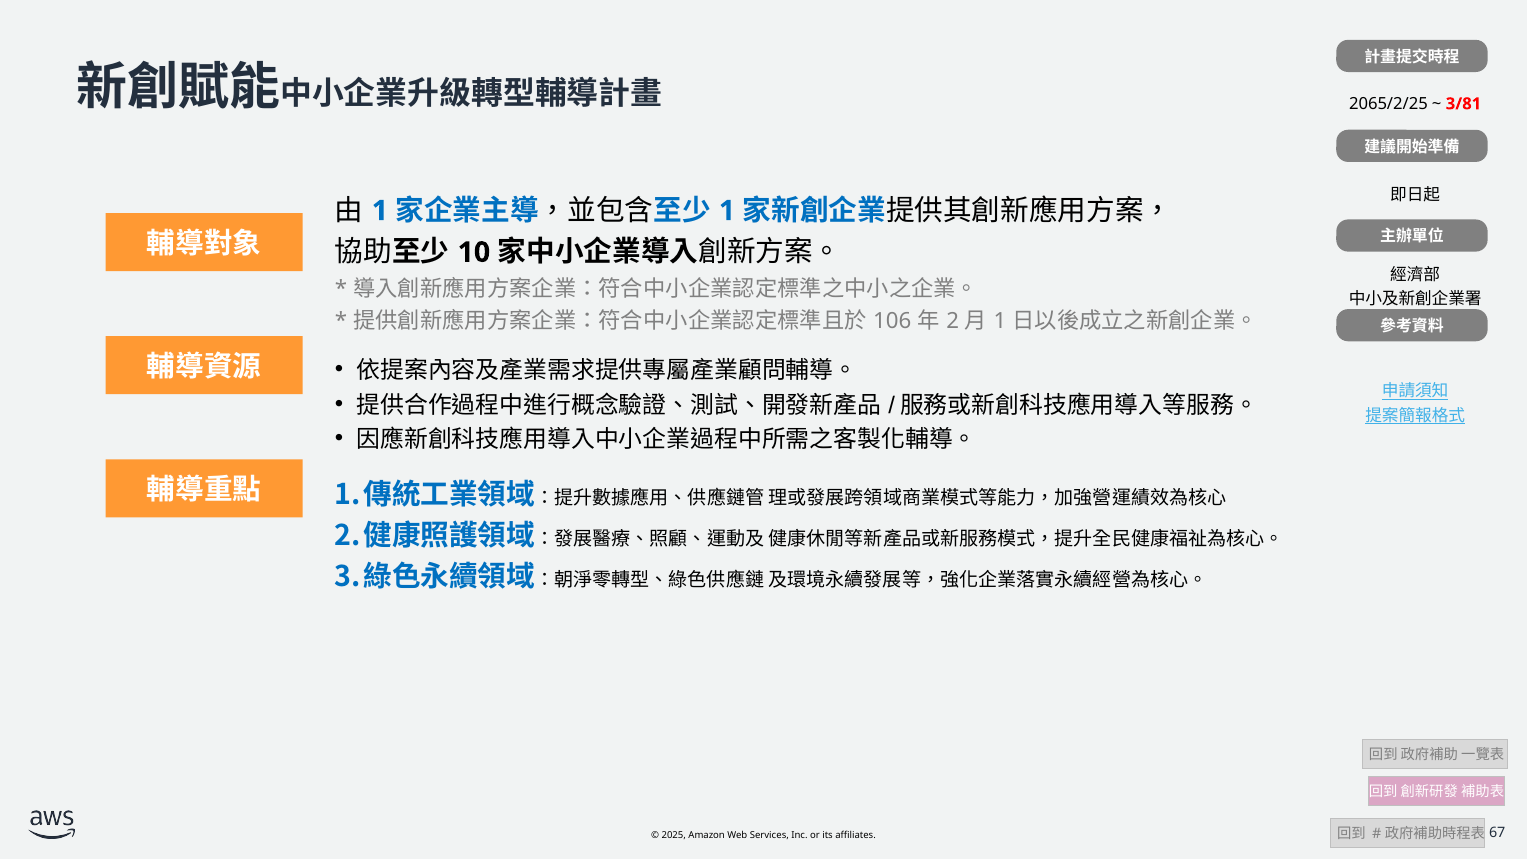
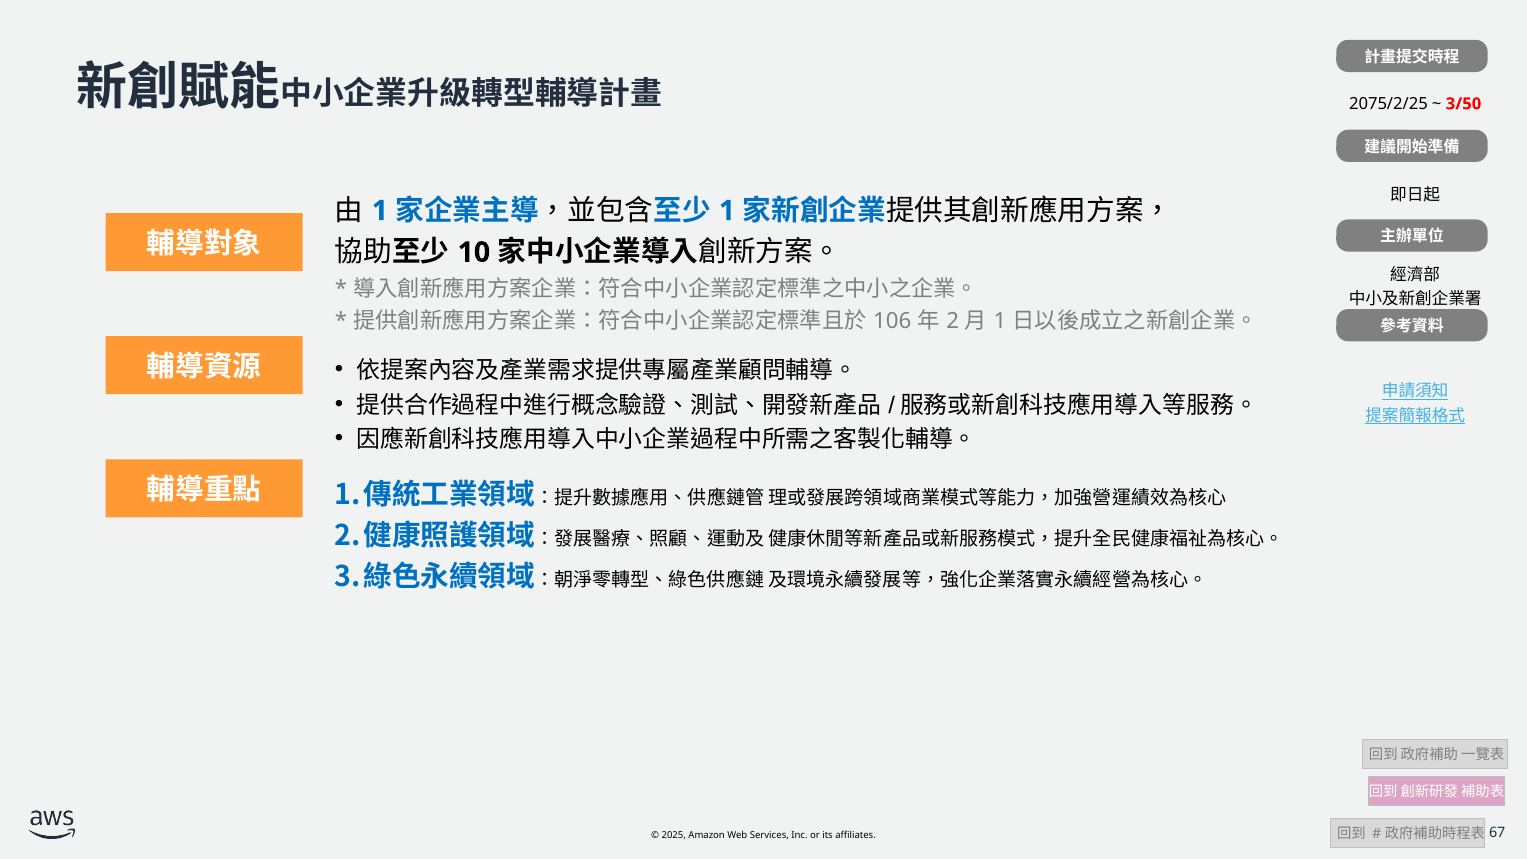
2065/2/25: 2065/2/25 -> 2075/2/25 (1388, 104)
3/81: 3/81 -> 3/50 (1464, 104)
